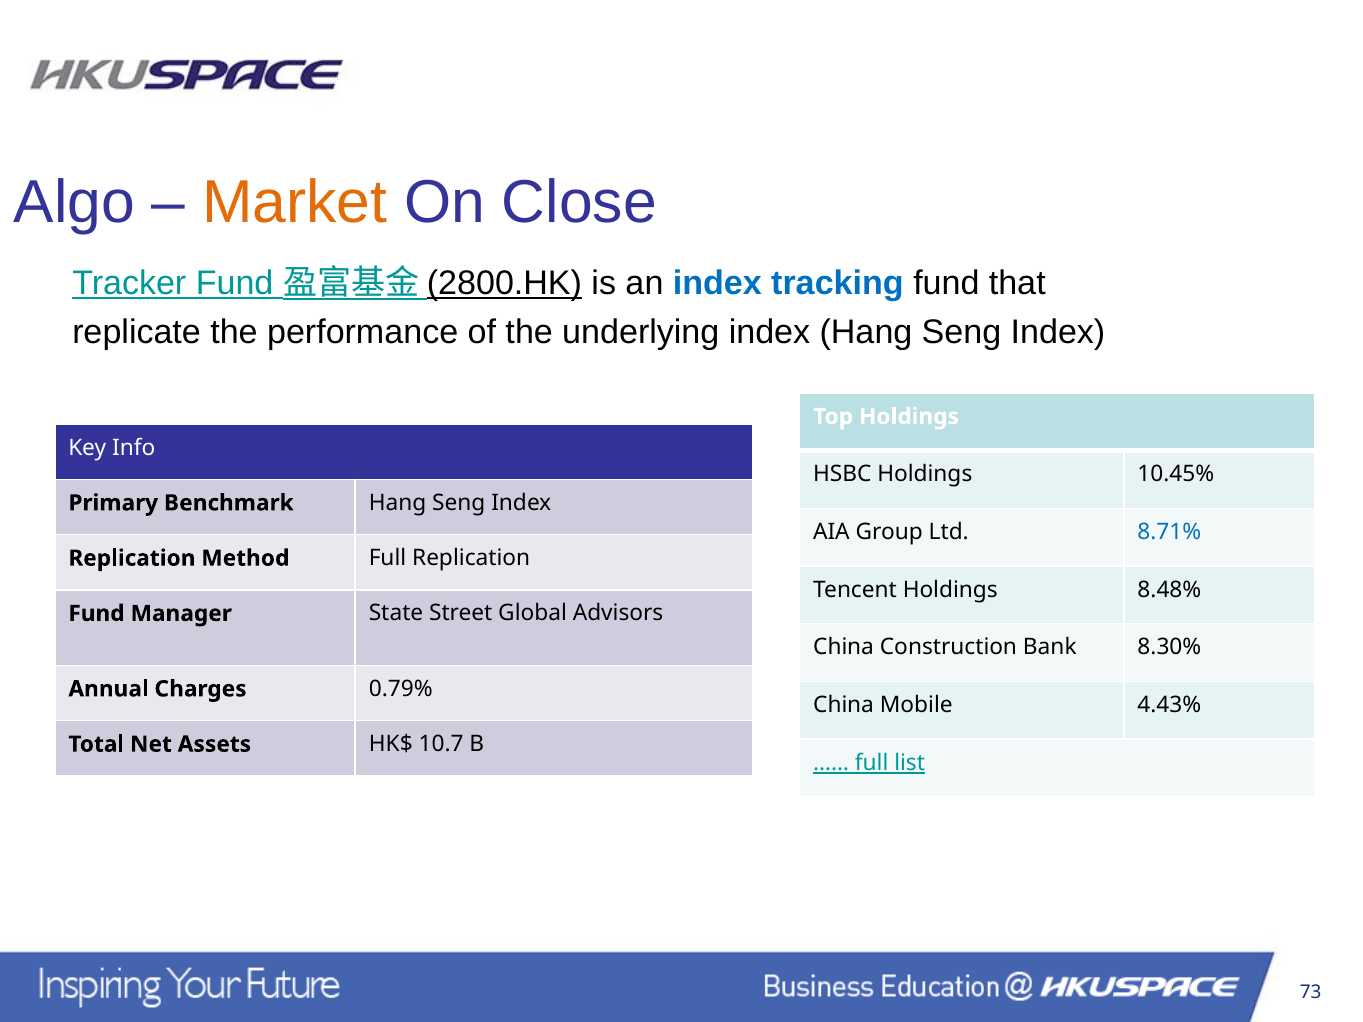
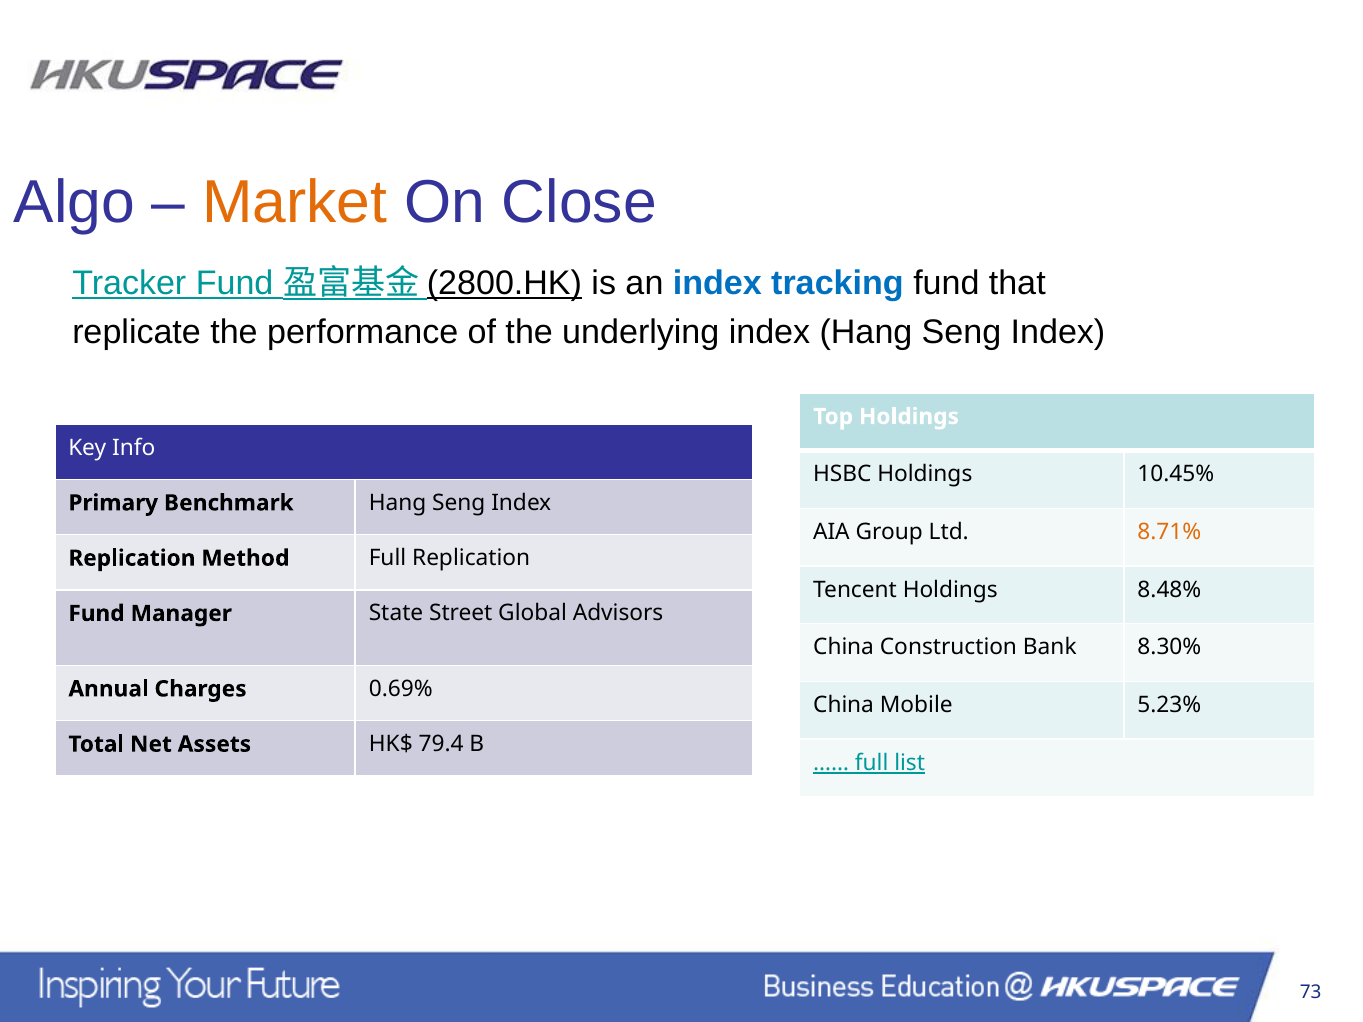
8.71% colour: blue -> orange (1169, 532)
0.79%: 0.79% -> 0.69% (401, 689)
4.43%: 4.43% -> 5.23% (1169, 705)
10.7: 10.7 -> 79.4 (441, 744)
